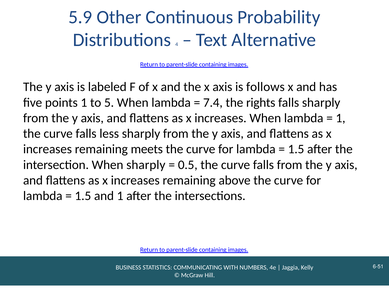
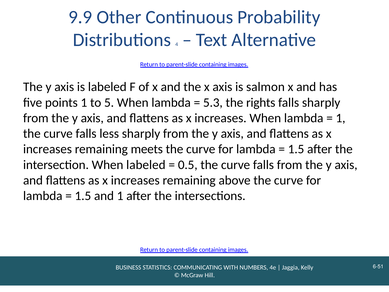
5.9: 5.9 -> 9.9 (80, 17)
follows: follows -> salmon (265, 87)
7.4: 7.4 -> 5.3 (213, 102)
When sharply: sharply -> labeled (146, 165)
